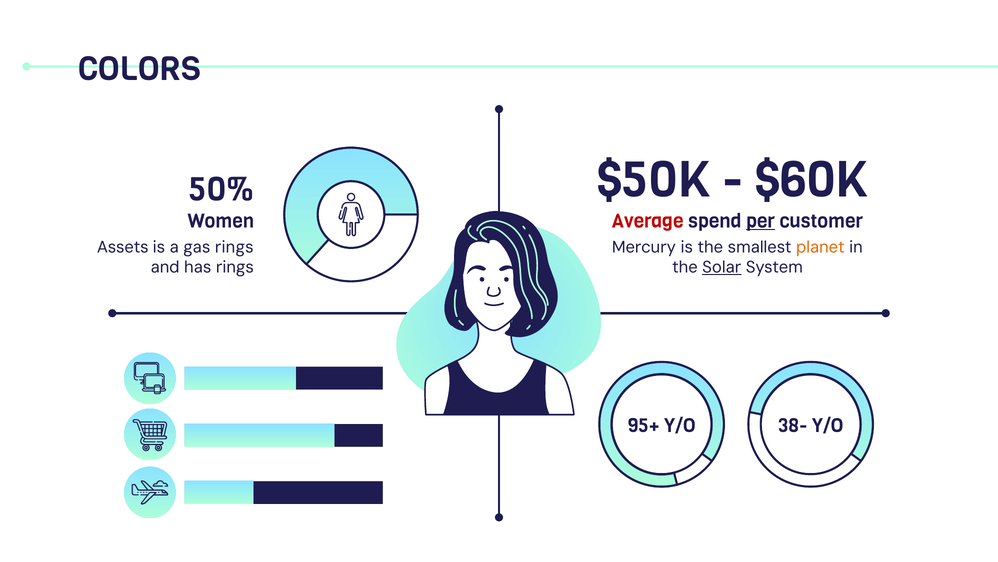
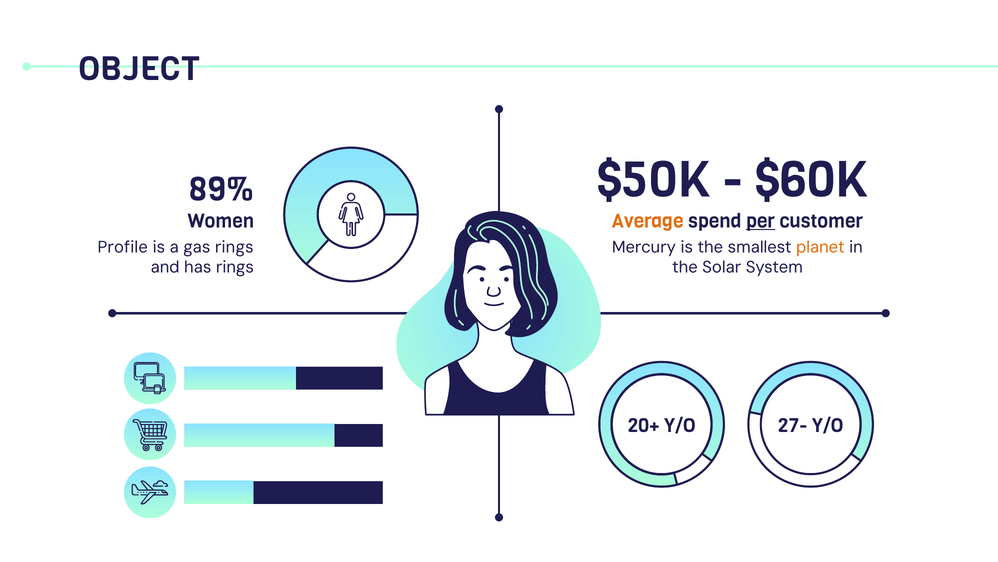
COLORS: COLORS -> OBJECT (139, 69)
50%: 50% -> 89% (221, 190)
Average colour: red -> orange (648, 221)
Assets: Assets -> Profile (123, 247)
Solar underline: present -> none (722, 267)
95+: 95+ -> 20+ (644, 425)
38-: 38- -> 27- (793, 425)
